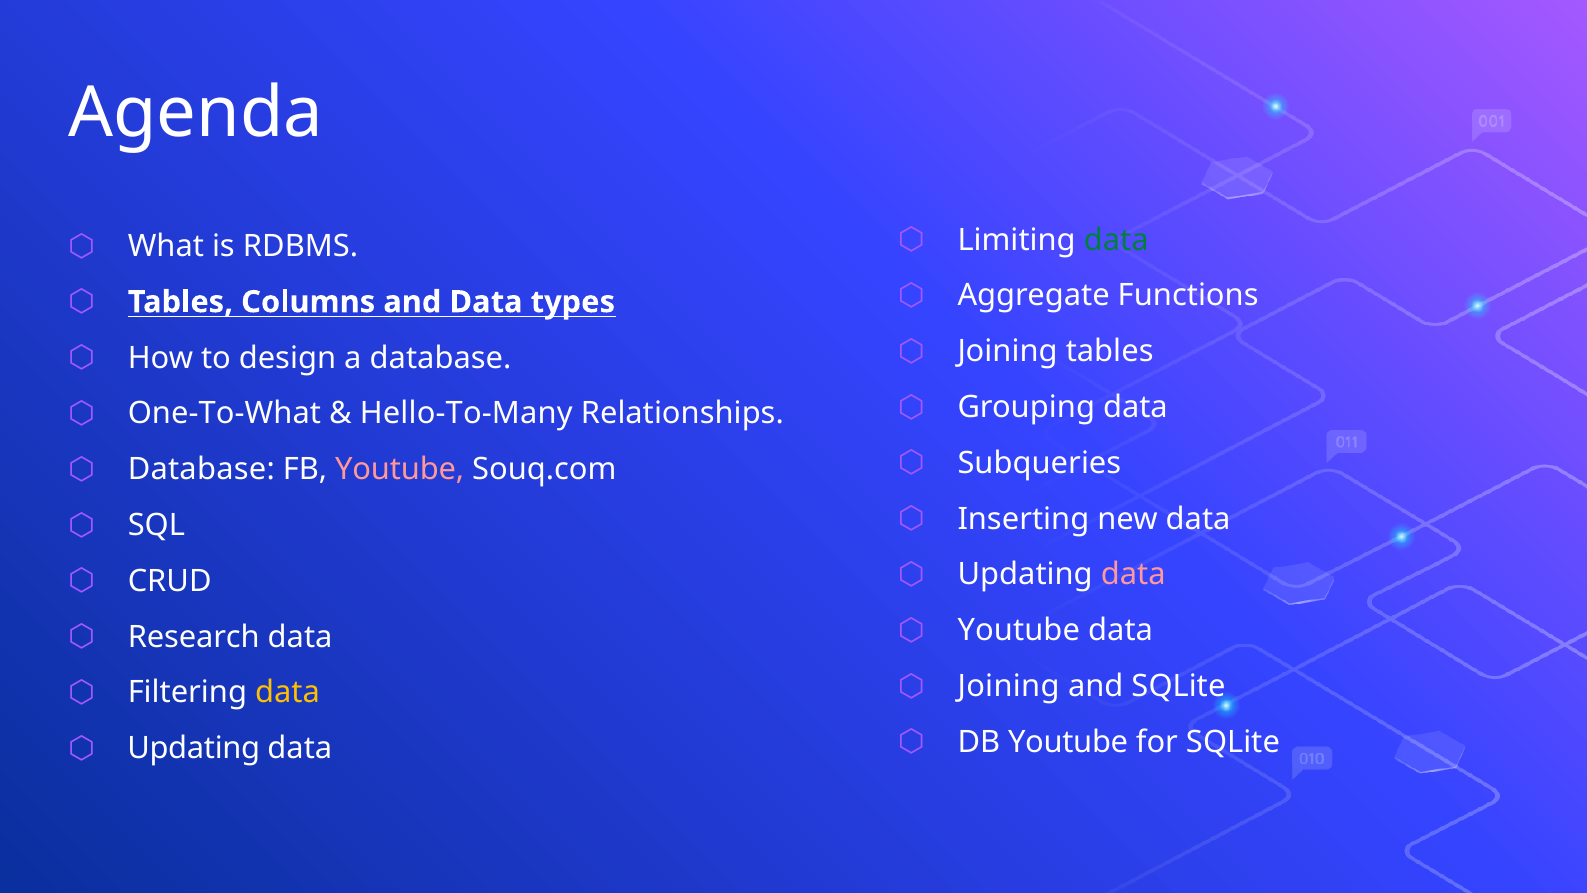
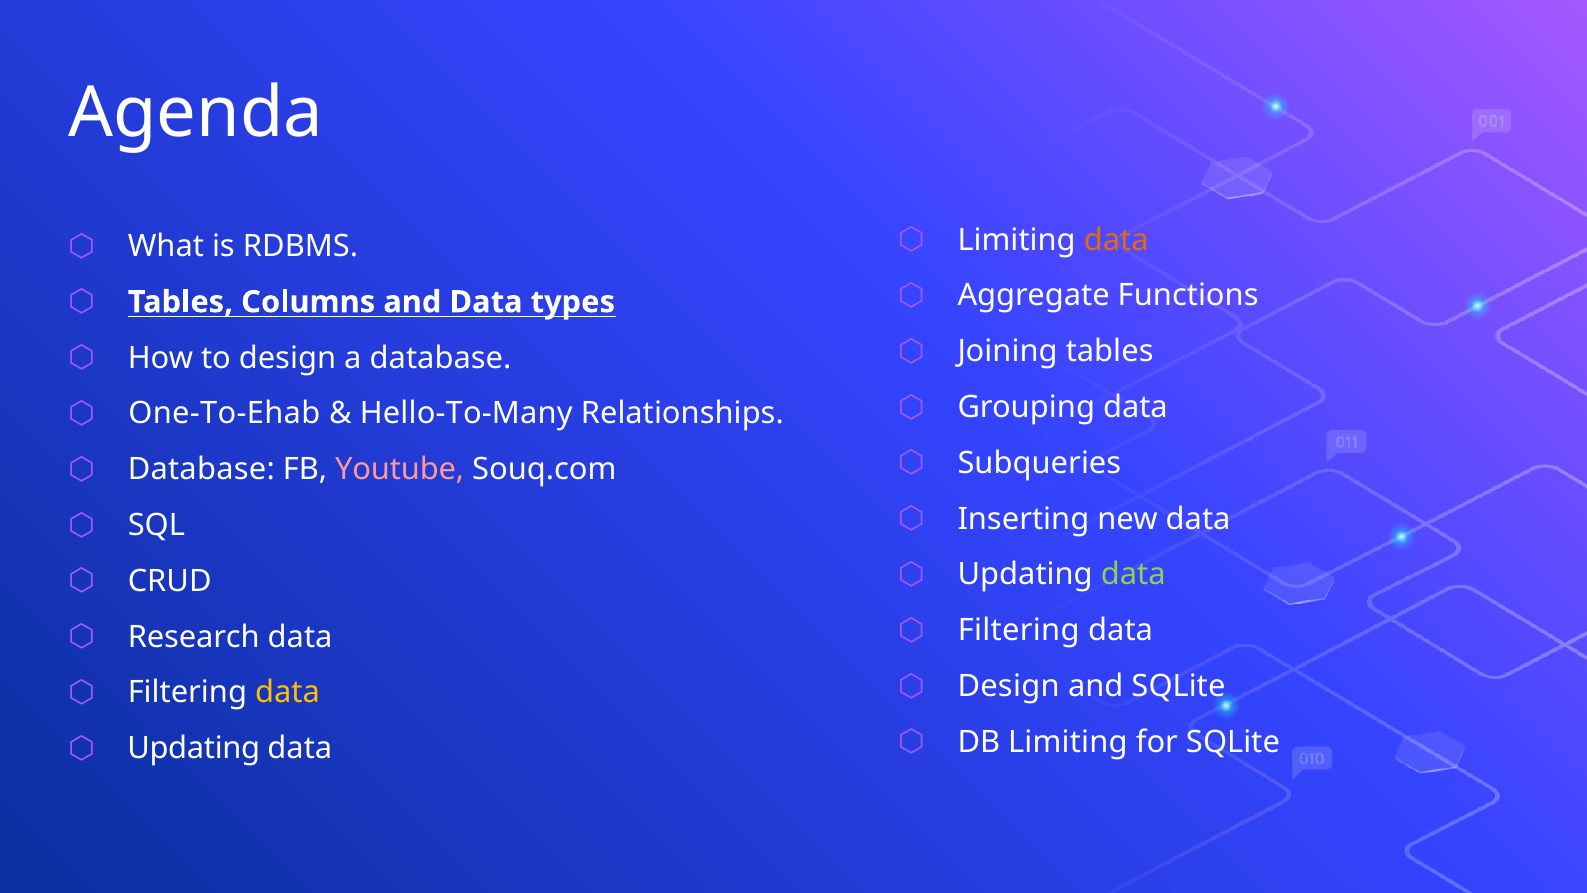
data colour: green -> orange (1116, 240)
One-To-What: One-To-What -> One-To-Ehab (224, 414)
data colour: pink -> light green (1133, 575)
Youtube: Youtube -> Filtering (1019, 630)
Joining: Joining -> Design (1009, 686)
DB Youtube: Youtube -> Limiting (1068, 742)
